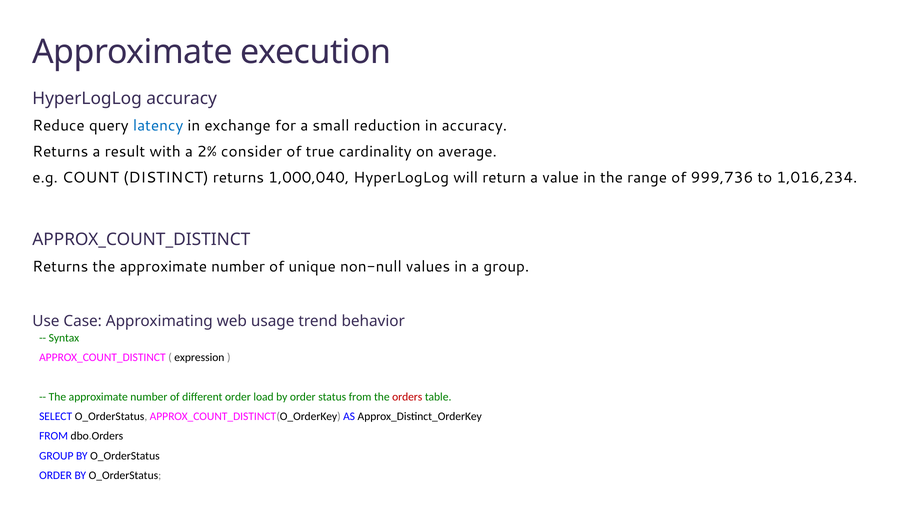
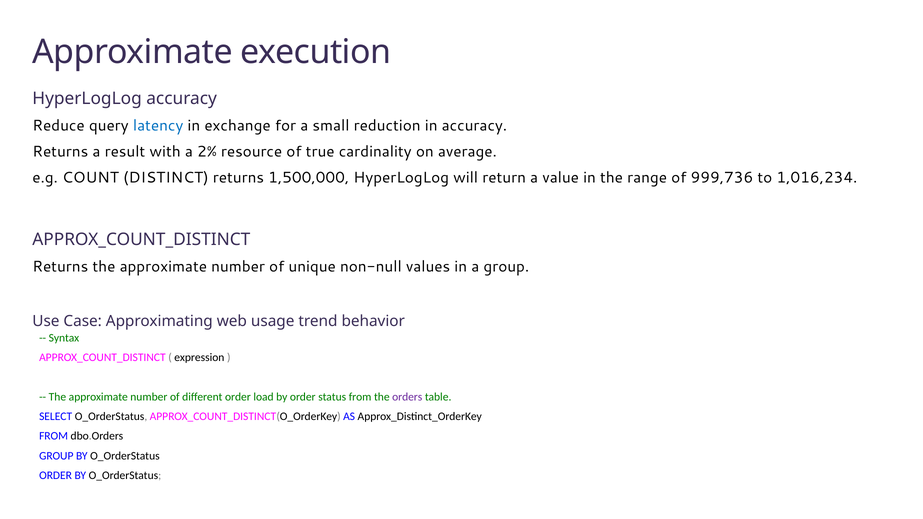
consider: consider -> resource (252, 152)
1,000,040: 1,000,040 -> 1,500,000 (309, 178)
orders colour: red -> purple (407, 397)
